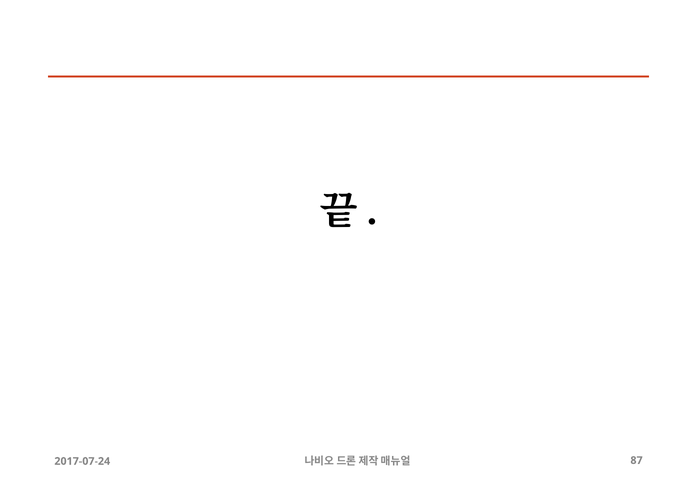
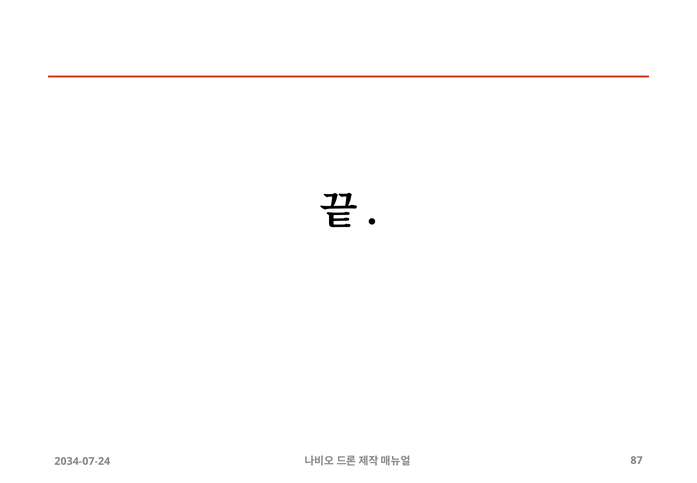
2017-07-24: 2017-07-24 -> 2034-07-24 (82, 461)
